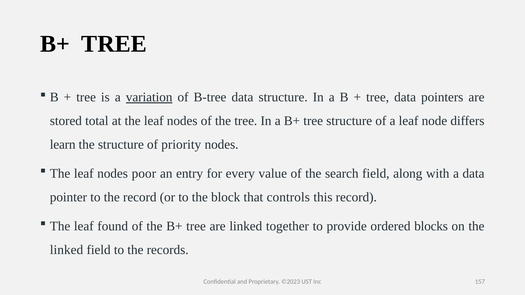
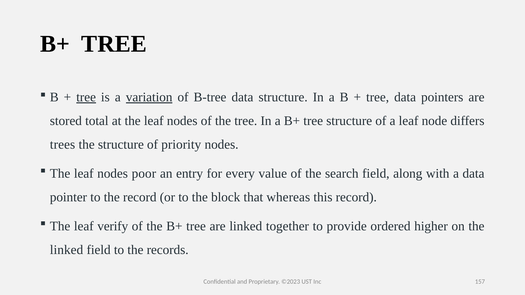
tree underline: none -> present (86, 97)
learn: learn -> trees (63, 144)
controls: controls -> whereas (288, 197)
found: found -> verify (113, 226)
blocks: blocks -> higher (431, 226)
